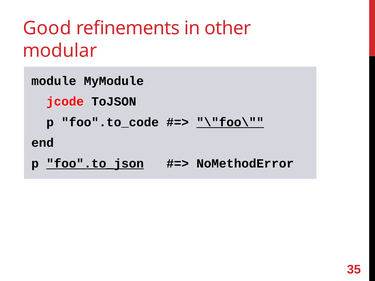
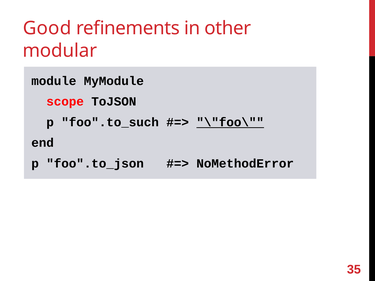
jcode: jcode -> scope (65, 102)
foo".to_code: foo".to_code -> foo".to_such (110, 122)
foo".to_json underline: present -> none (95, 164)
